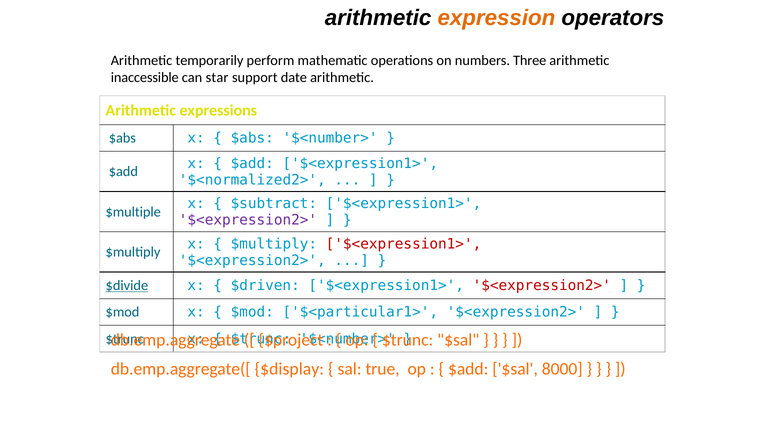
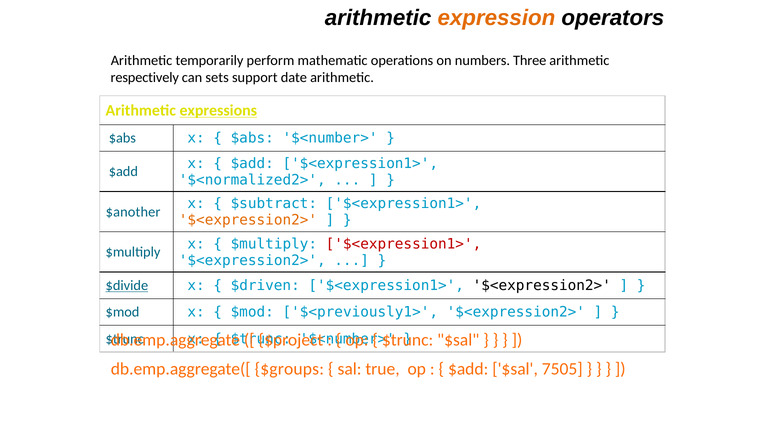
inaccessible: inaccessible -> respectively (145, 78)
star: star -> sets (217, 78)
expressions underline: none -> present (218, 110)
$multiple: $multiple -> $another (133, 212)
$<expression2> colour: purple -> orange (248, 220)
$<expression2> colour: red -> black (542, 286)
$<particular1>: $<particular1> -> $<previously1> (360, 312)
$display: $display -> $groups (289, 369)
8000: 8000 -> 7505 (562, 369)
